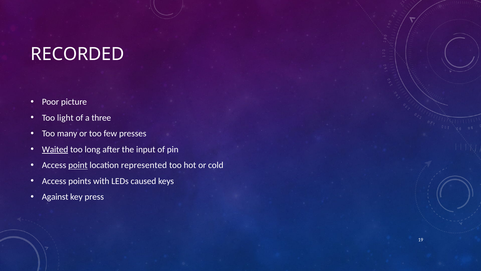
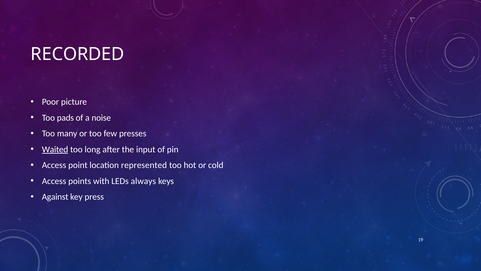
light: light -> pads (65, 118)
three: three -> noise (101, 118)
point underline: present -> none (78, 165)
caused: caused -> always (143, 181)
